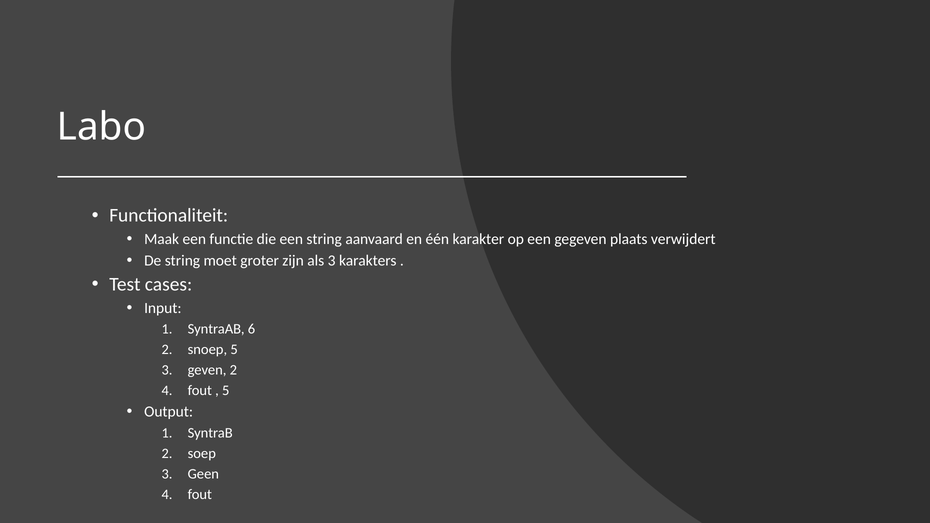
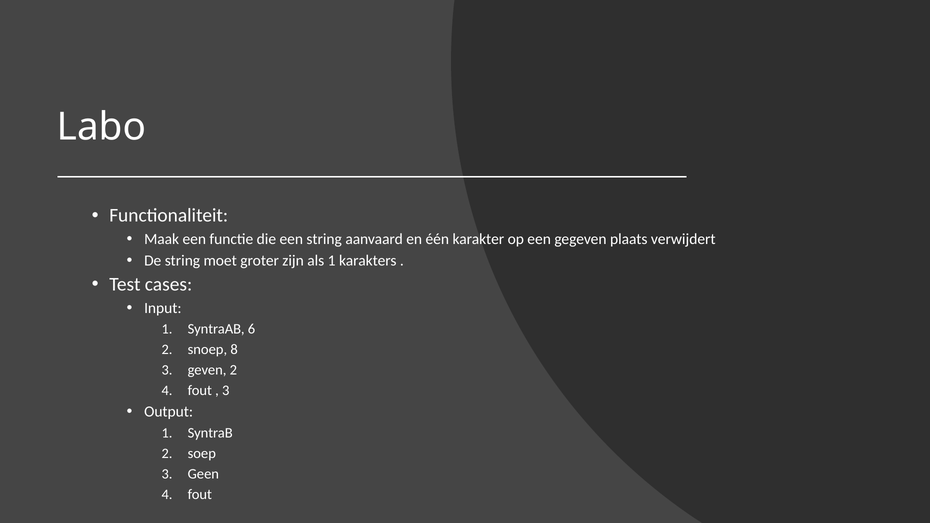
als 3: 3 -> 1 (332, 261)
snoep 5: 5 -> 8 (234, 350)
5: 5 -> 3 (226, 391)
